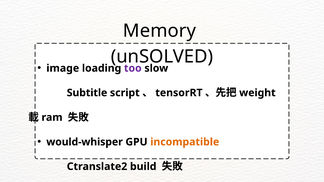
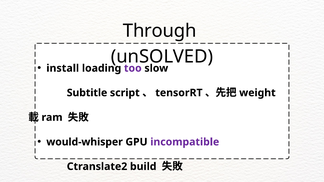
Memory: Memory -> Through (160, 31)
image: image -> install (63, 68)
incompatible colour: orange -> purple (185, 142)
